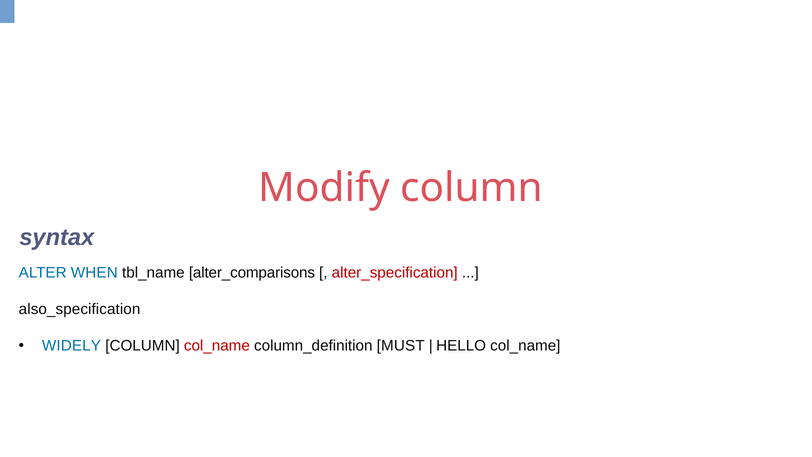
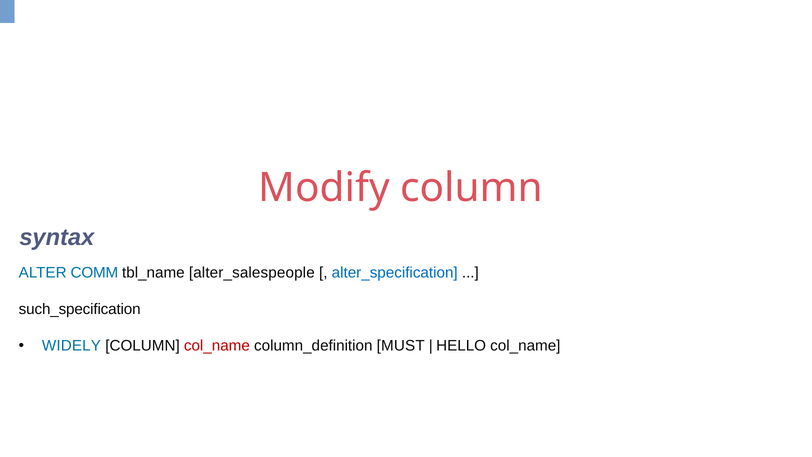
WHEN: WHEN -> COMM (94, 273)
alter_comparisons: alter_comparisons -> alter_salespeople (252, 273)
alter_specification colour: red -> blue (395, 273)
also_specification: also_specification -> such_specification (80, 309)
